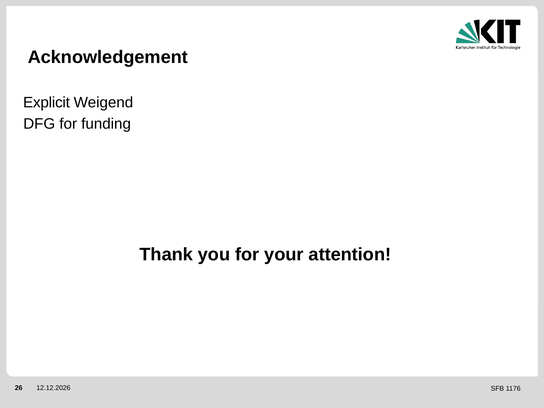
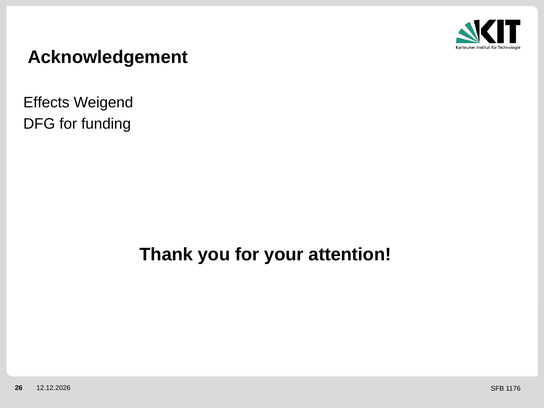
Explicit: Explicit -> Effects (46, 103)
